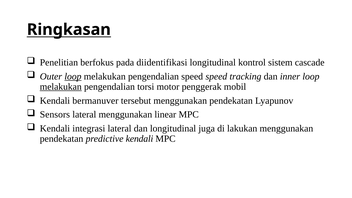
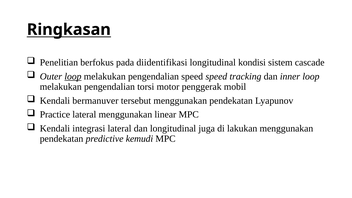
kontrol: kontrol -> kondisi (252, 62)
melakukan underline: present -> none (61, 87)
Sensors: Sensors -> Practice (55, 115)
predictive kendali: kendali -> kemudi (139, 139)
